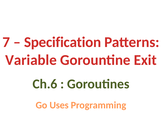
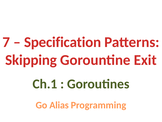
Variable: Variable -> Skipping (31, 60)
Ch.6: Ch.6 -> Ch.1 (45, 84)
Uses: Uses -> Alias (59, 105)
